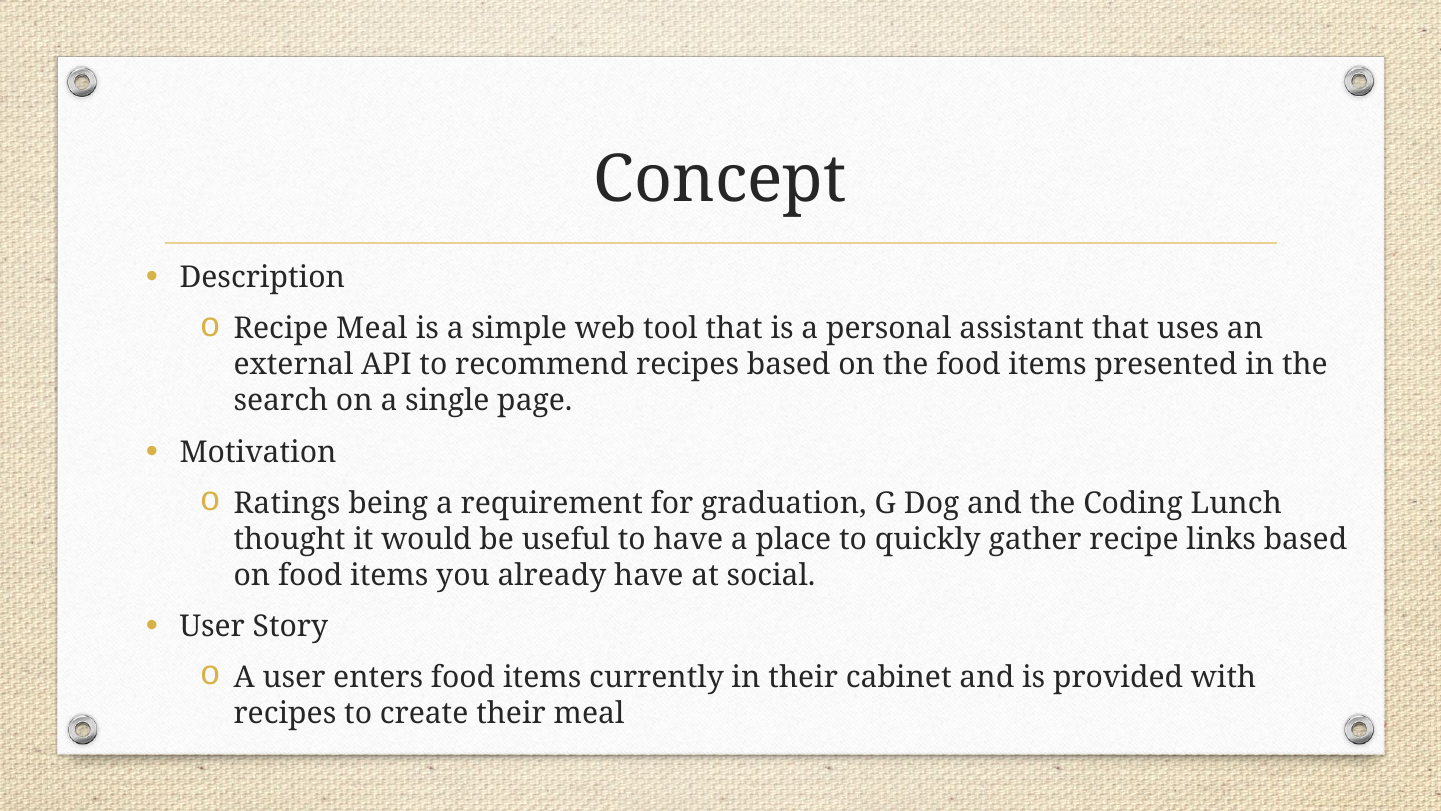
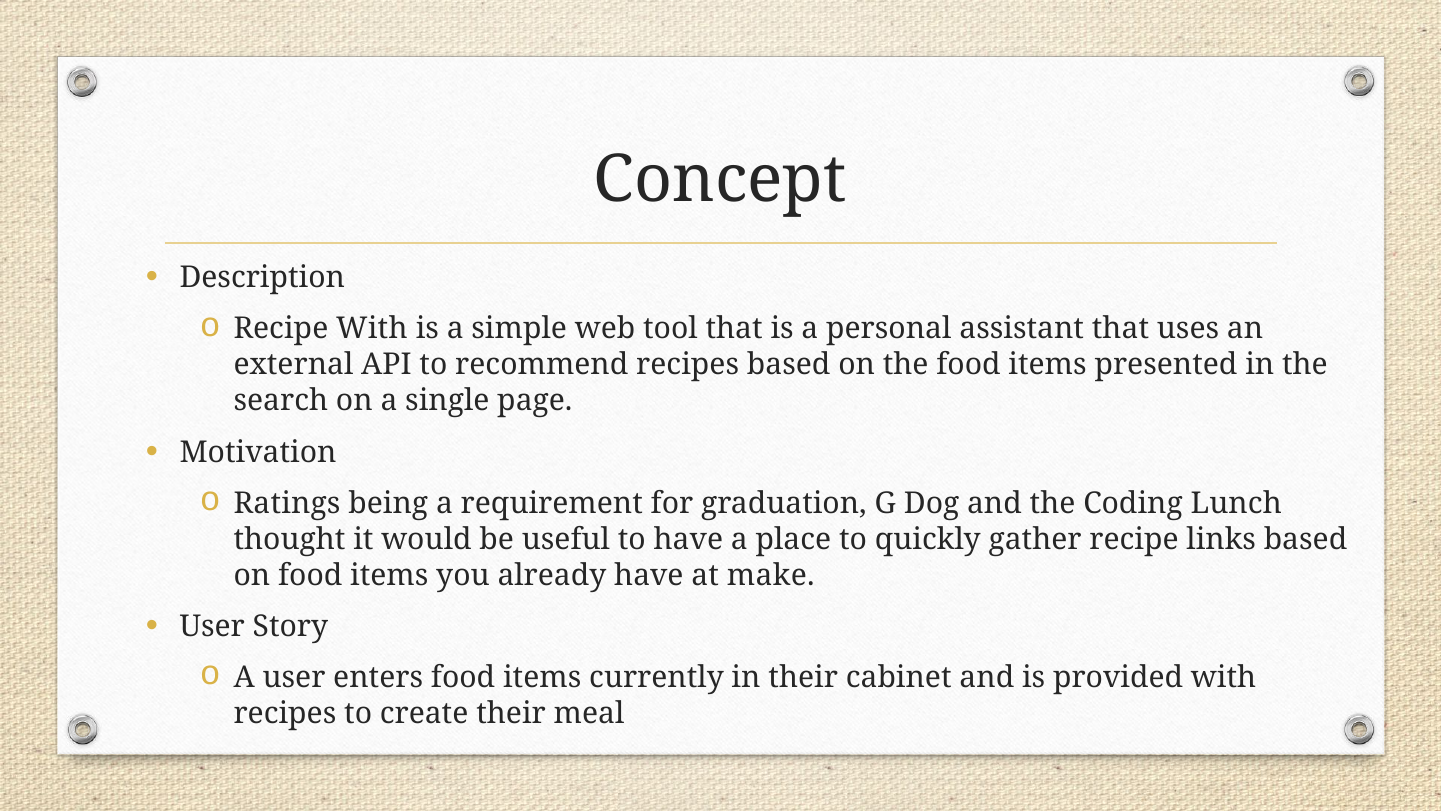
Recipe Meal: Meal -> With (372, 329)
social: social -> make (771, 575)
